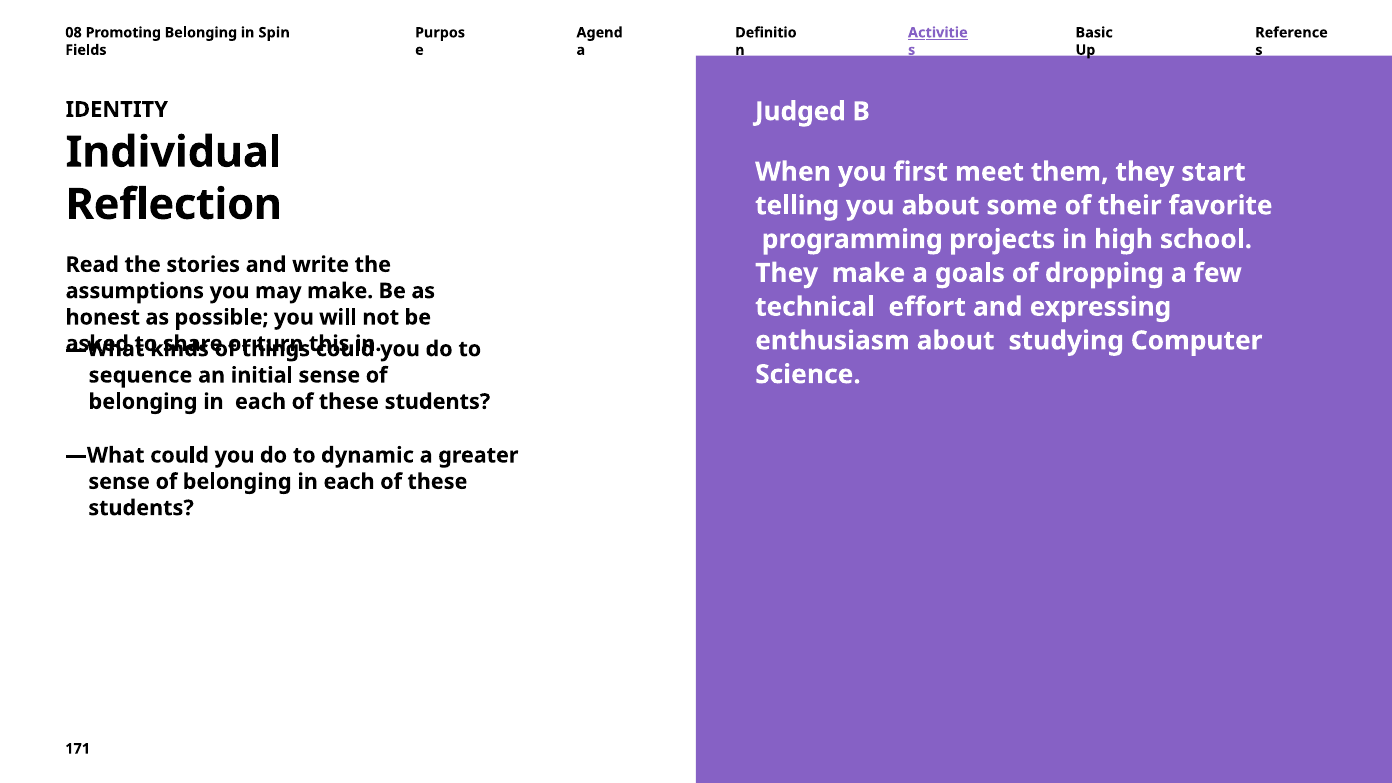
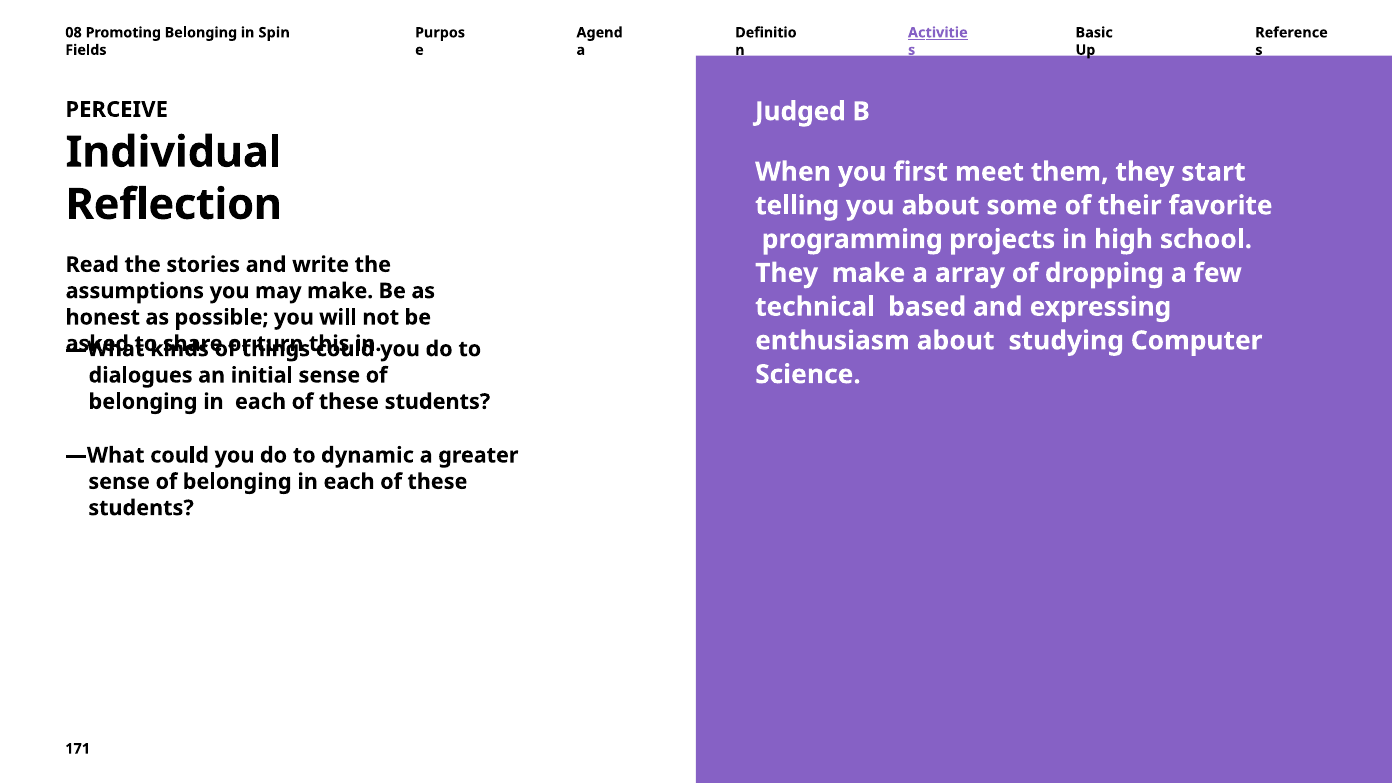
IDENTITY: IDENTITY -> PERCEIVE (117, 110)
goals: goals -> array (970, 273)
effort: effort -> based (927, 307)
sequence: sequence -> dialogues (141, 375)
